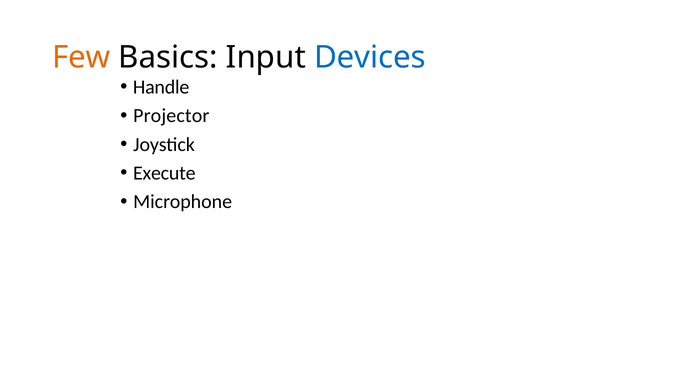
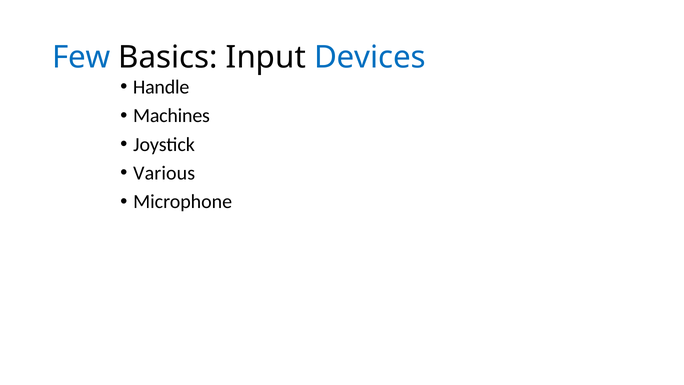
Few colour: orange -> blue (81, 57)
Projector: Projector -> Machines (171, 116)
Execute: Execute -> Various (164, 173)
